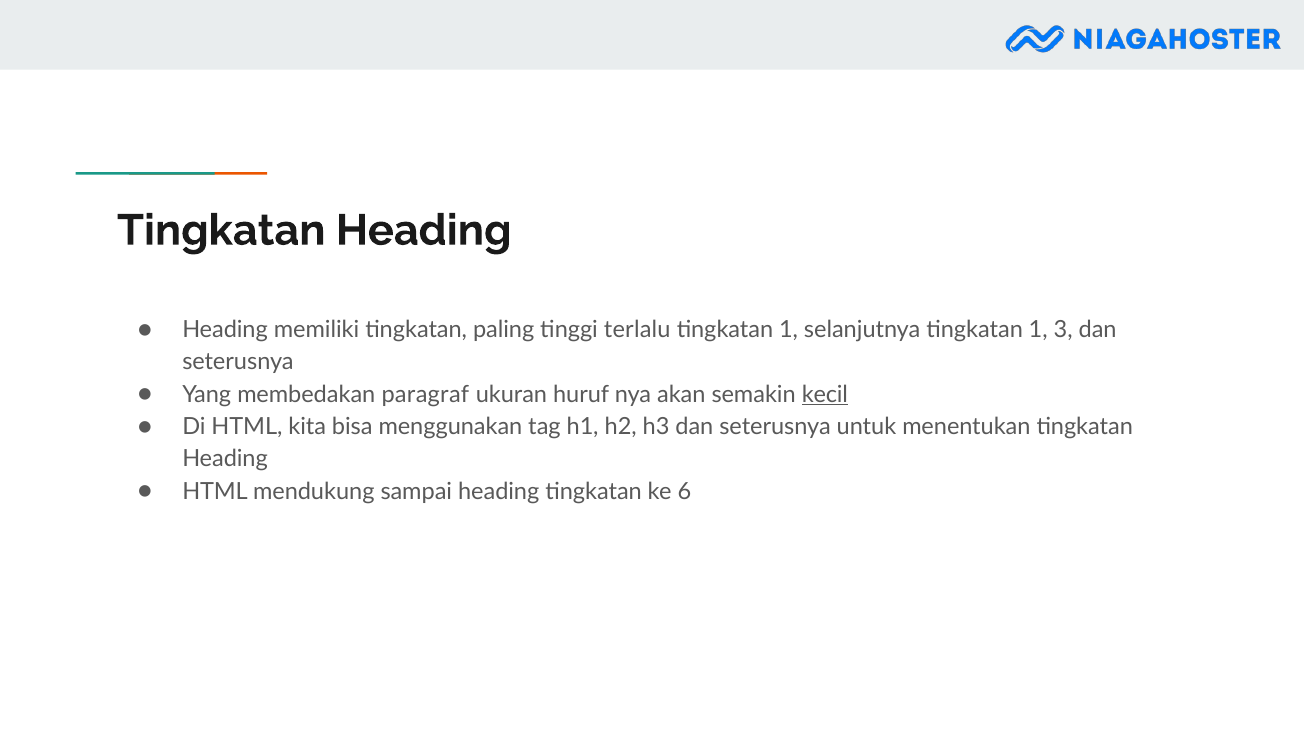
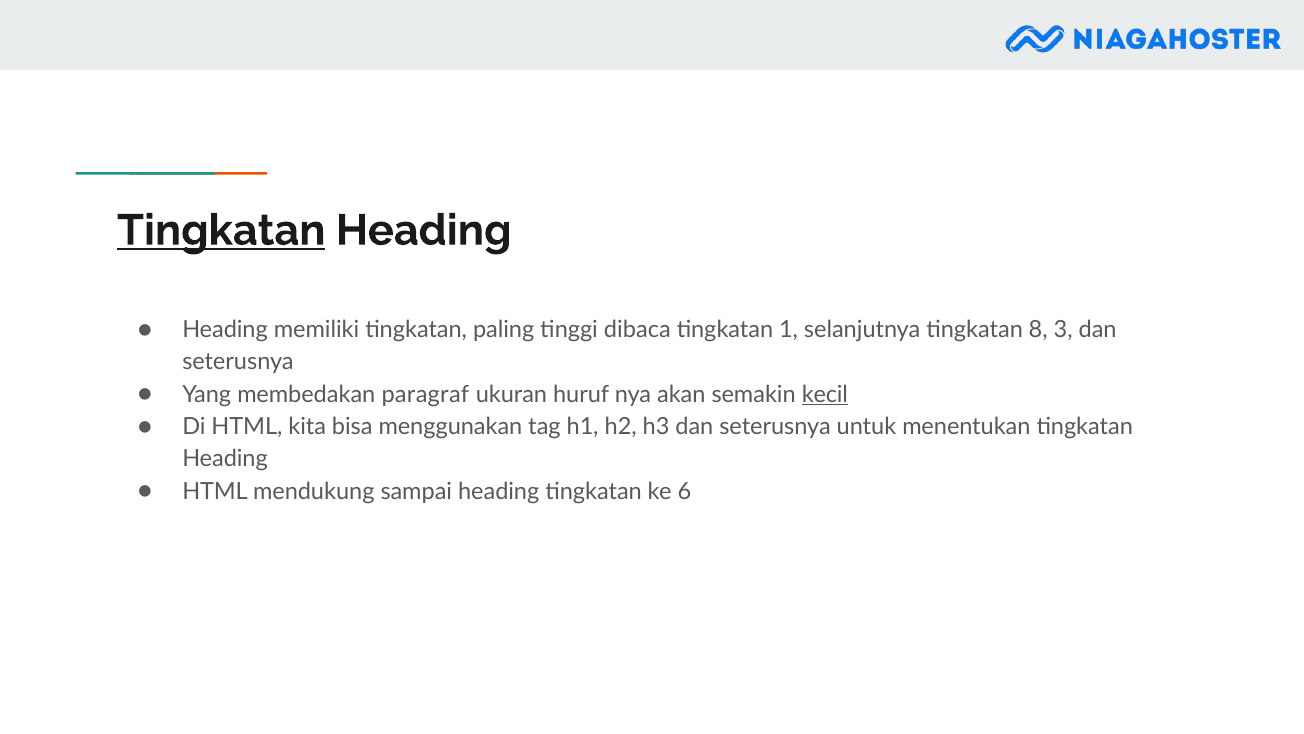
Tingkatan underline: none -> present (221, 230)
terlalu: terlalu -> dibaca (637, 329)
selanjutnya tingkatan 1: 1 -> 8 (1038, 329)
